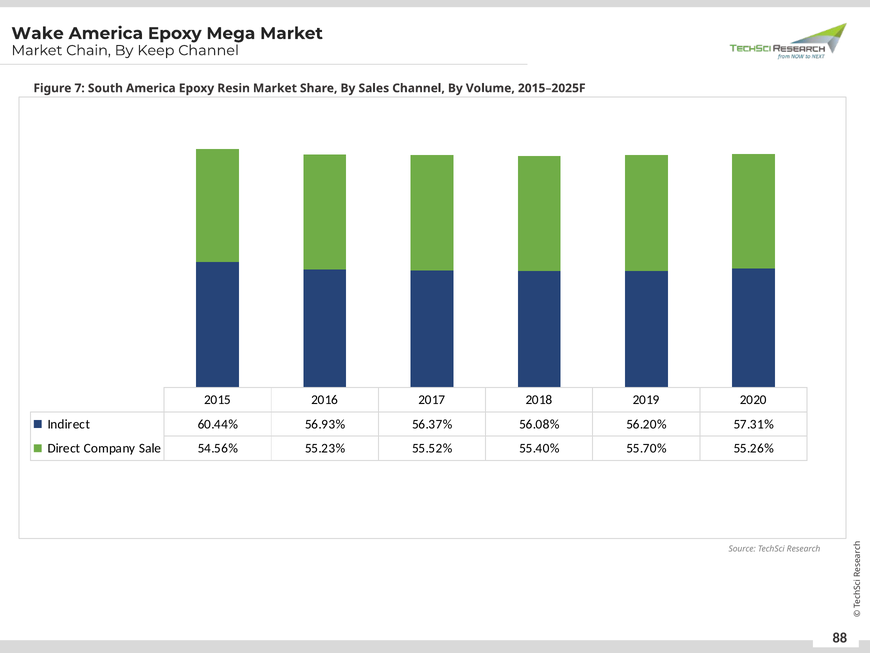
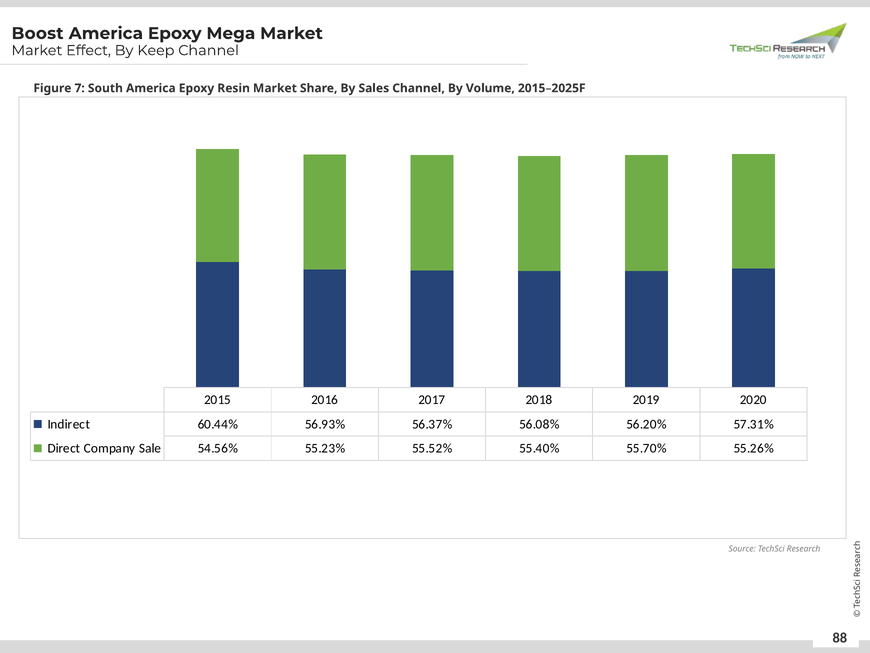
Wake: Wake -> Boost (38, 33)
Chain: Chain -> Effect (88, 50)
